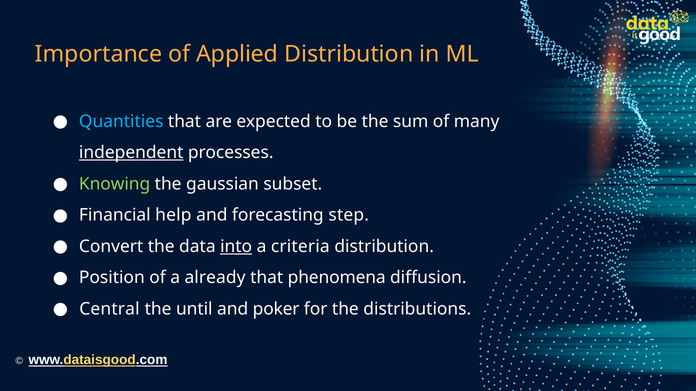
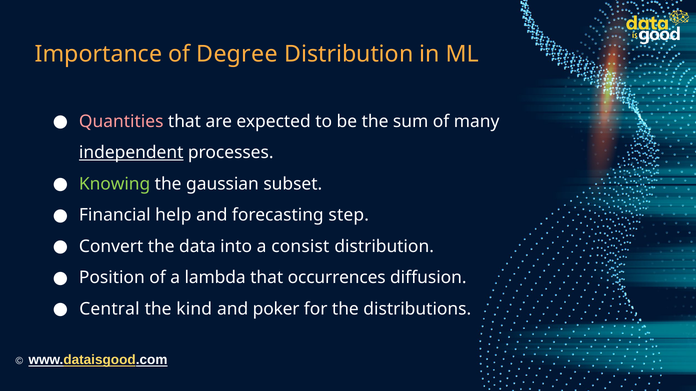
Applied: Applied -> Degree (237, 54)
Quantities colour: light blue -> pink (121, 121)
into underline: present -> none (236, 247)
criteria: criteria -> consist (300, 247)
already: already -> lambda (215, 278)
phenomena: phenomena -> occurrences (337, 278)
until: until -> kind (194, 309)
